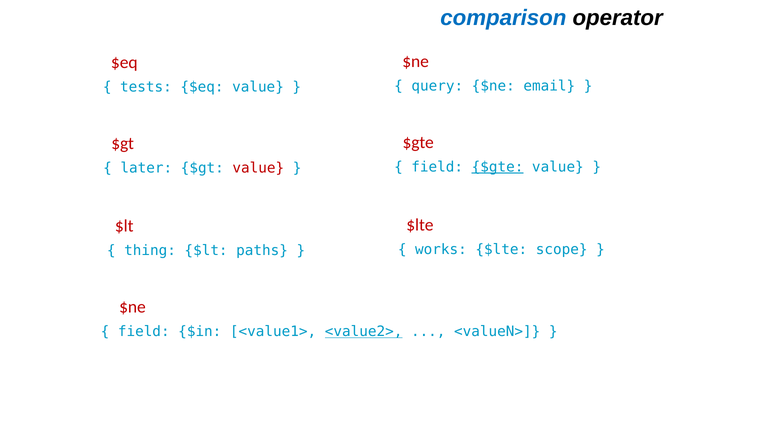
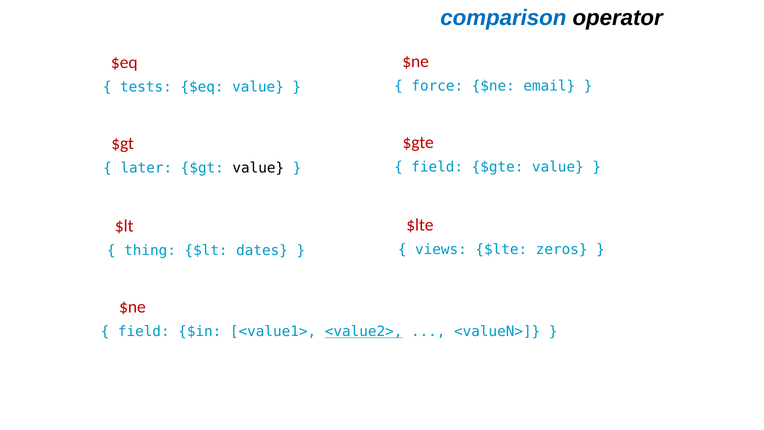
query: query -> force (437, 86)
$gte underline: present -> none (498, 167)
value colour: red -> black (258, 168)
works: works -> views (441, 249)
scope: scope -> zeros (562, 249)
paths: paths -> dates (262, 250)
